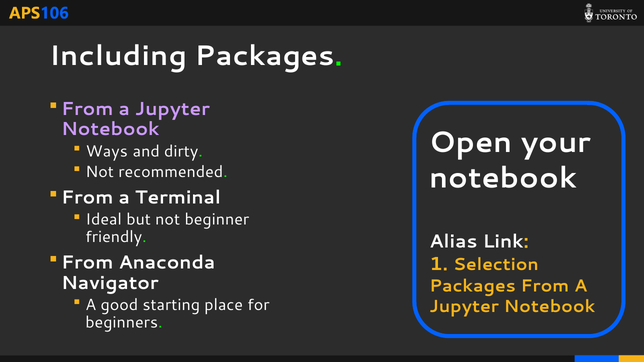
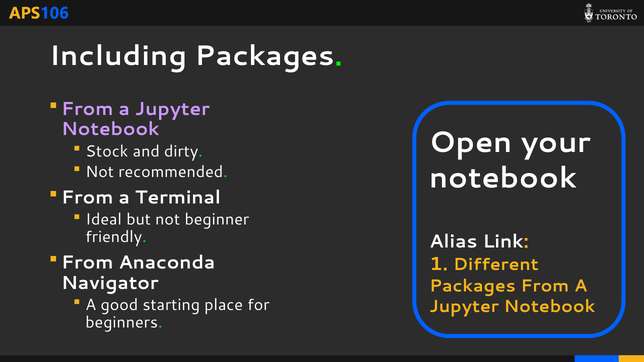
Ways: Ways -> Stock (107, 151)
Selection: Selection -> Different (496, 265)
